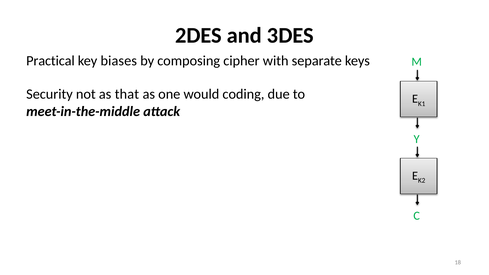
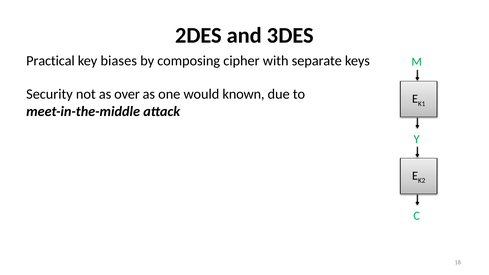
that: that -> over (127, 94)
coding: coding -> known (244, 94)
